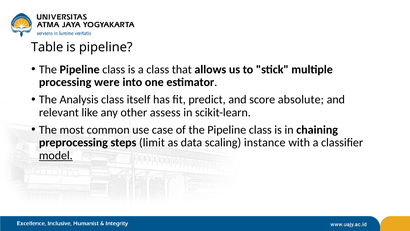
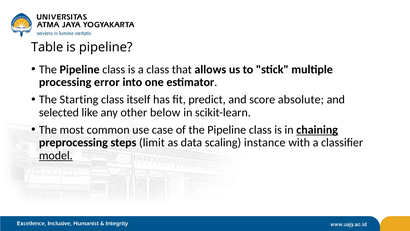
were: were -> error (107, 82)
Analysis: Analysis -> Starting (79, 99)
relevant: relevant -> selected (59, 112)
assess: assess -> below (165, 112)
chaining underline: none -> present (317, 130)
